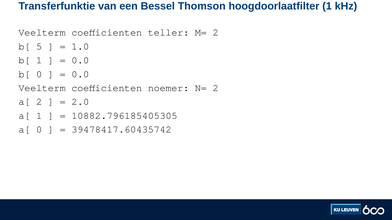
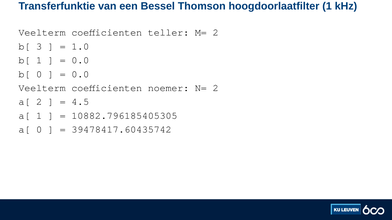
5: 5 -> 3 (39, 46)
2.0: 2.0 -> 4.5 (80, 102)
